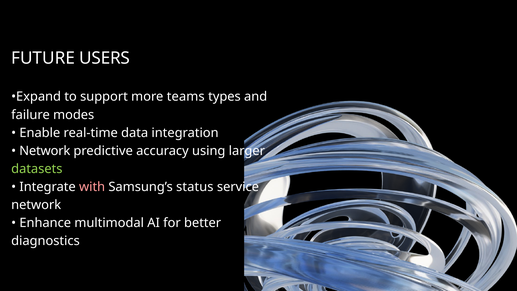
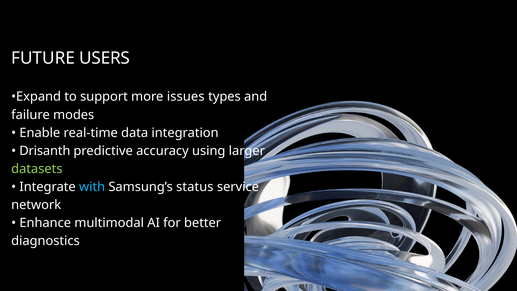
teams: teams -> issues (186, 97)
Network: Network -> Drisanth (45, 151)
with colour: pink -> light blue (92, 187)
